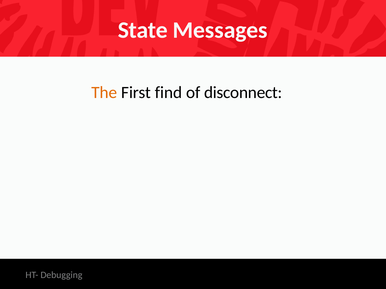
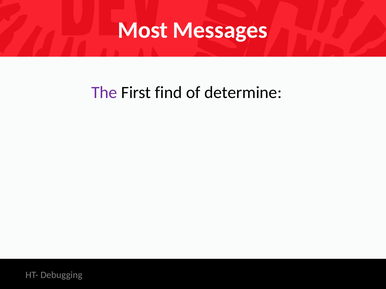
State: State -> Most (143, 30)
The colour: orange -> purple (104, 93)
disconnect: disconnect -> determine (243, 93)
